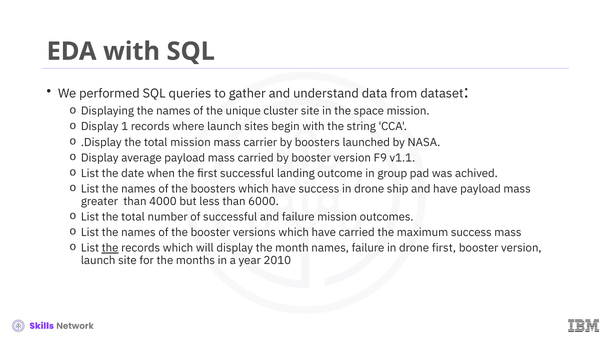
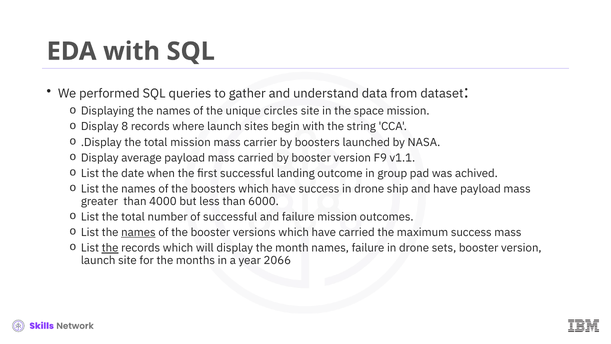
cluster: cluster -> circles (281, 111)
1: 1 -> 8 (125, 127)
names underline: none -> present (138, 232)
drone first: first -> sets (444, 248)
2010: 2010 -> 2066 (277, 260)
